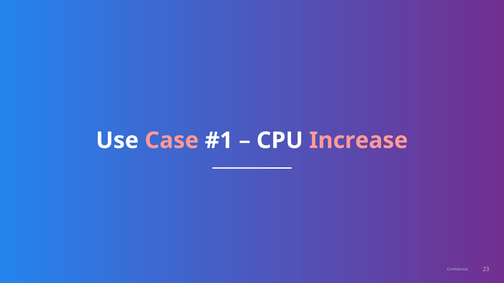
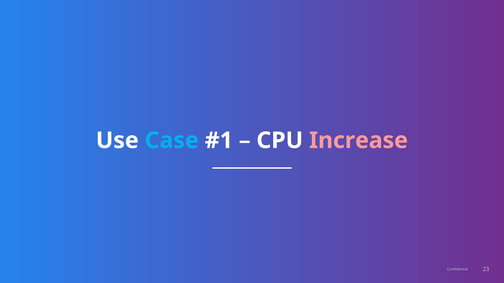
Case colour: pink -> light blue (172, 141)
